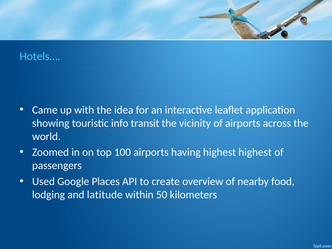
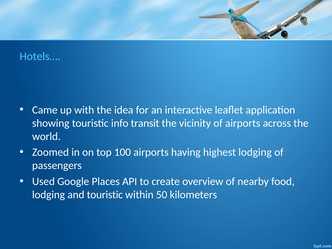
highest highest: highest -> lodging (255, 152)
and latitude: latitude -> touristic (105, 195)
